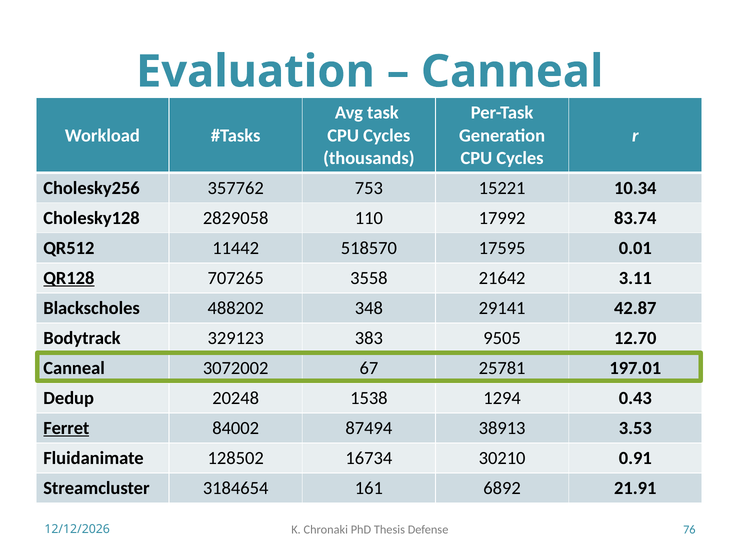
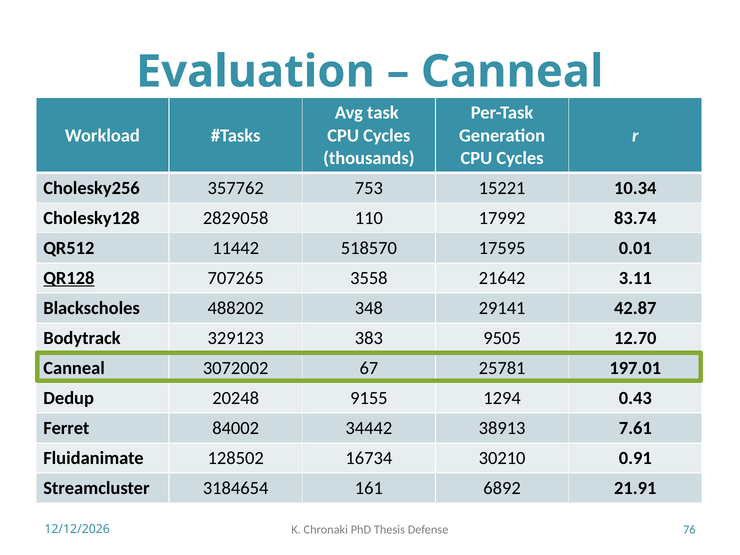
1538: 1538 -> 9155 (369, 398)
Ferret underline: present -> none (66, 428)
87494: 87494 -> 34442 (369, 428)
3.53: 3.53 -> 7.61 (635, 428)
